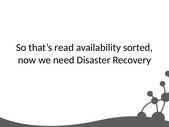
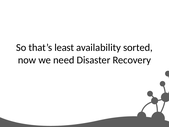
read: read -> least (64, 47)
